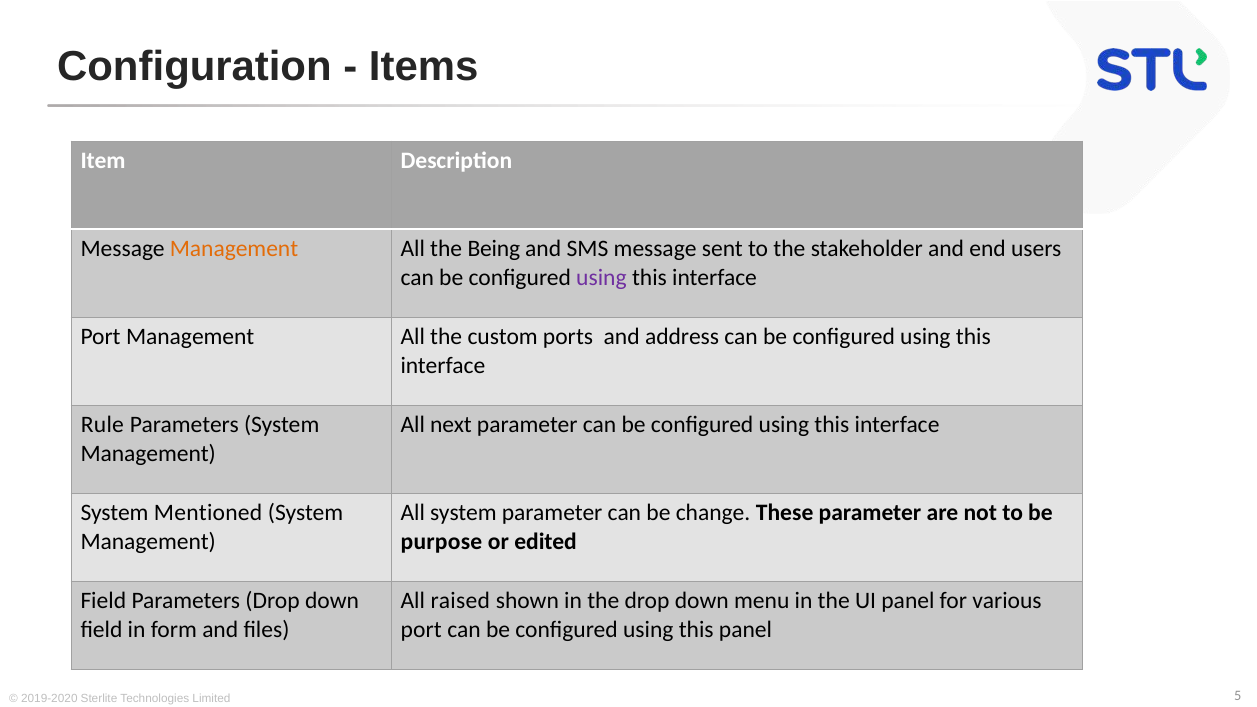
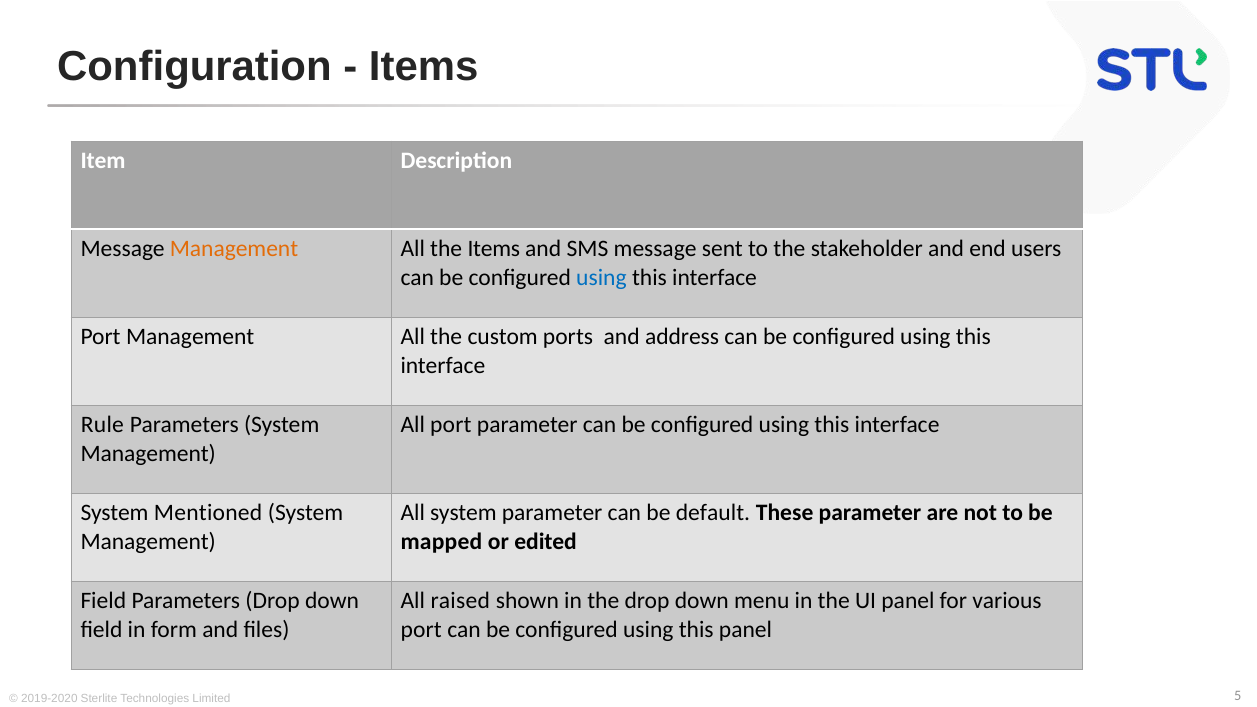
the Being: Being -> Items (494, 249)
using colour: purple -> blue (601, 277)
All next: next -> port (451, 425)
change: change -> default (713, 513)
purpose: purpose -> mapped (441, 541)
